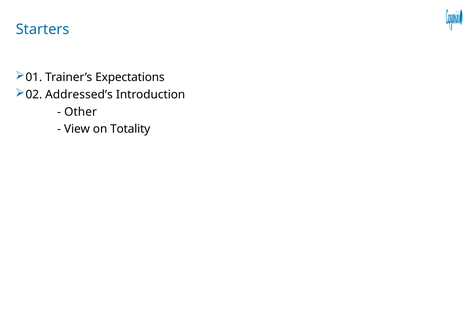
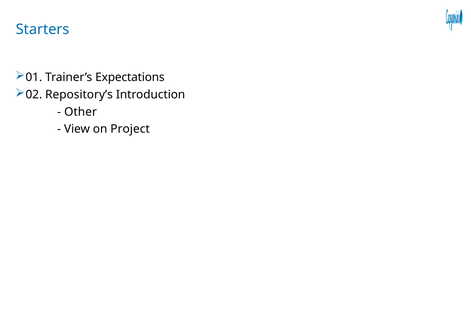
Addressed’s: Addressed’s -> Repository’s (79, 95)
Totality: Totality -> Project (130, 129)
